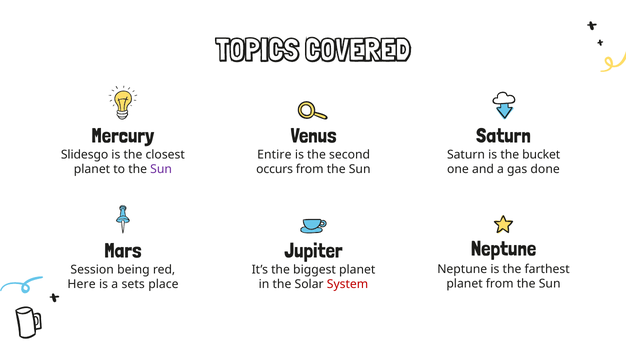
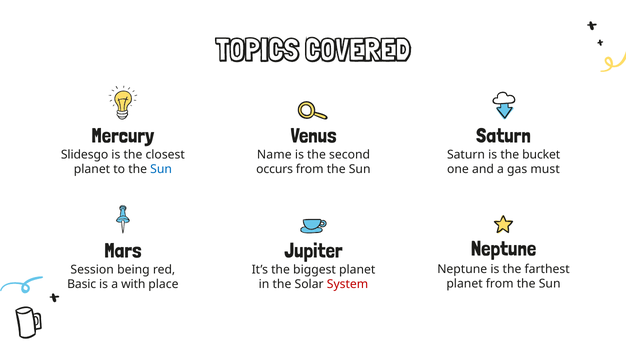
Entire: Entire -> Name (274, 155)
Sun colour: purple -> blue (161, 169)
done: done -> must (545, 169)
Here: Here -> Basic (82, 284)
sets: sets -> with (133, 284)
